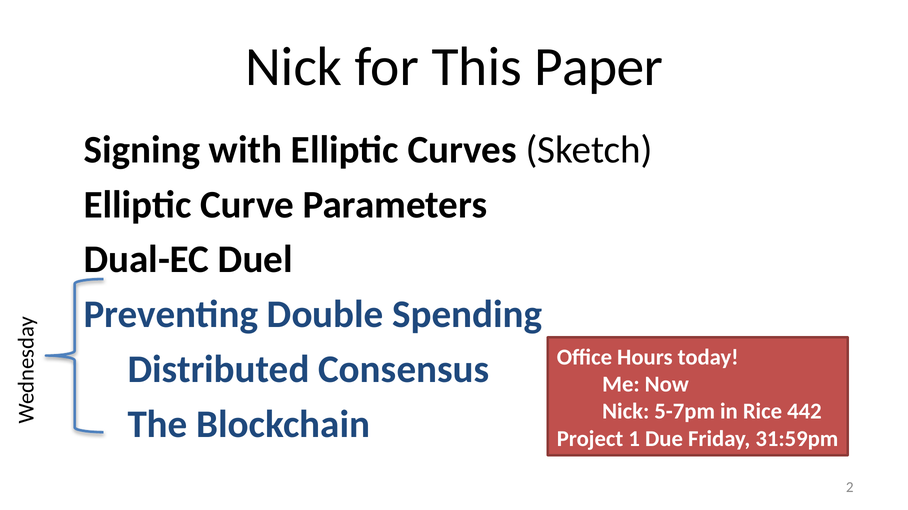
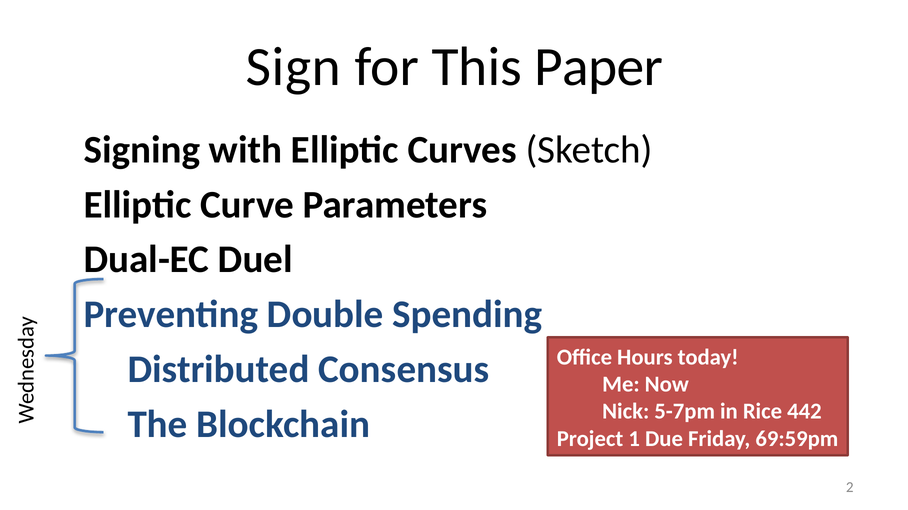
Nick: Nick -> Sign (293, 67)
31:59pm: 31:59pm -> 69:59pm (797, 439)
